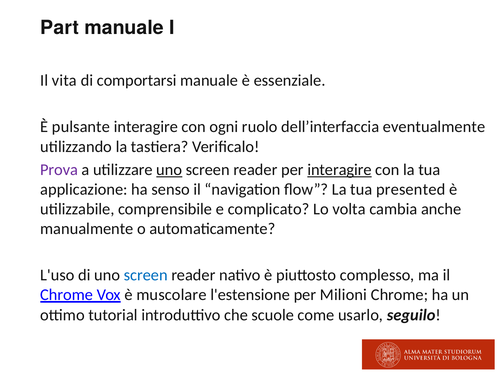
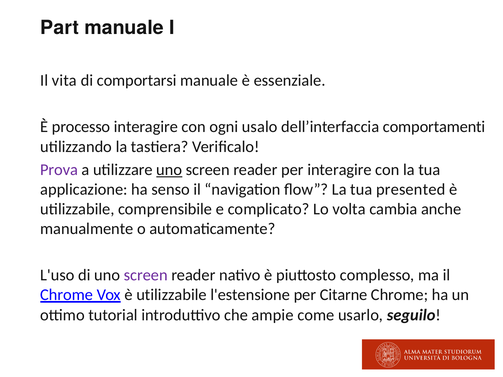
pulsante: pulsante -> processo (81, 127)
ruolo: ruolo -> usalo (260, 127)
eventualmente: eventualmente -> comportamenti (434, 127)
interagire underline: present -> none (339, 170)
screen colour: blue -> purple (146, 275)
Vox è muscolare: muscolare -> utilizzabile (172, 295)
Milioni: Milioni -> Citarne (344, 295)
scuole: scuole -> ampie (273, 315)
